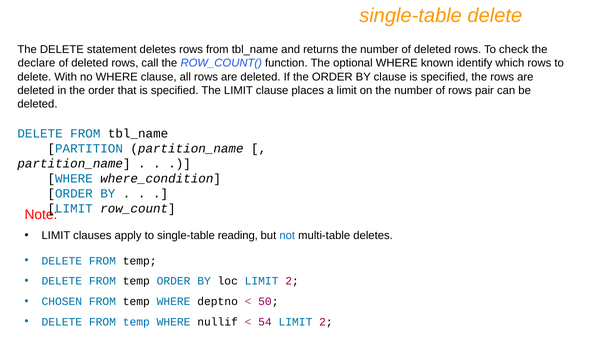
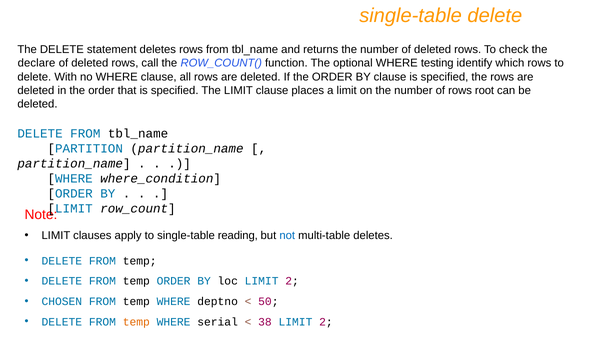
known: known -> testing (437, 63)
pair: pair -> root (485, 90)
temp colour: blue -> orange (136, 321)
nullif: nullif -> serial (218, 321)
54: 54 -> 38 (265, 321)
